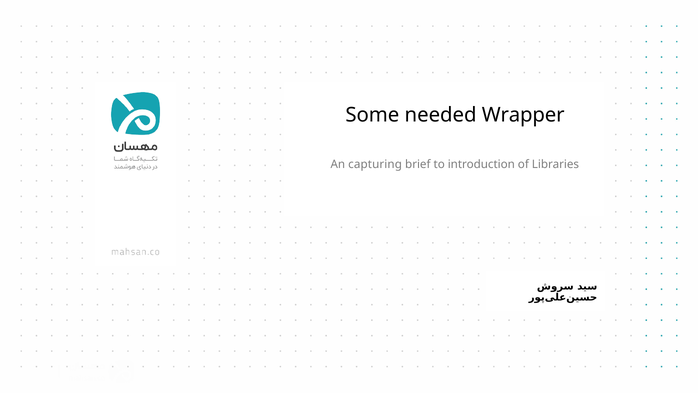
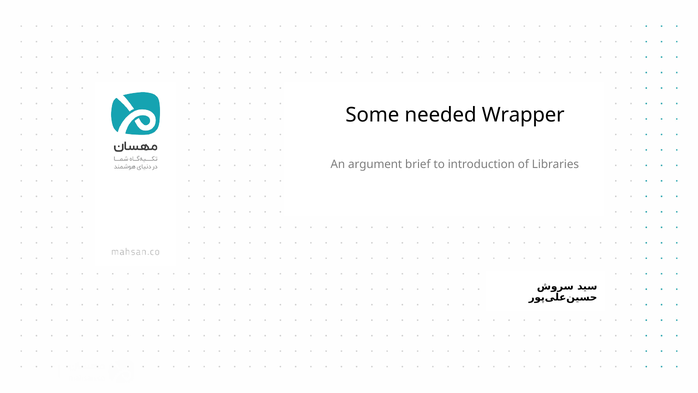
capturing: capturing -> argument (375, 164)
